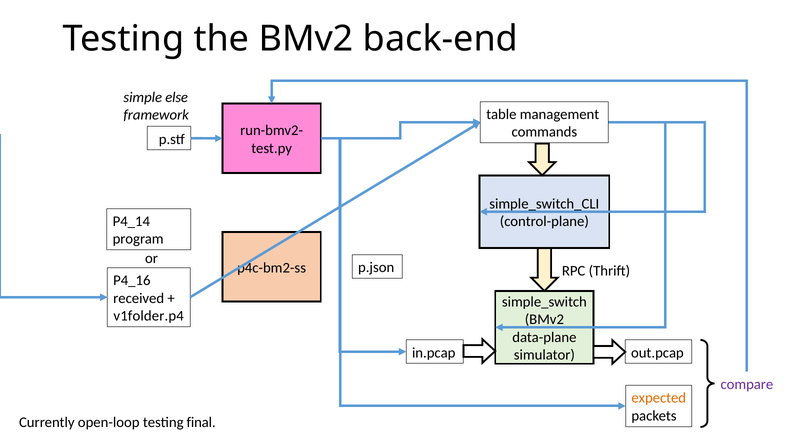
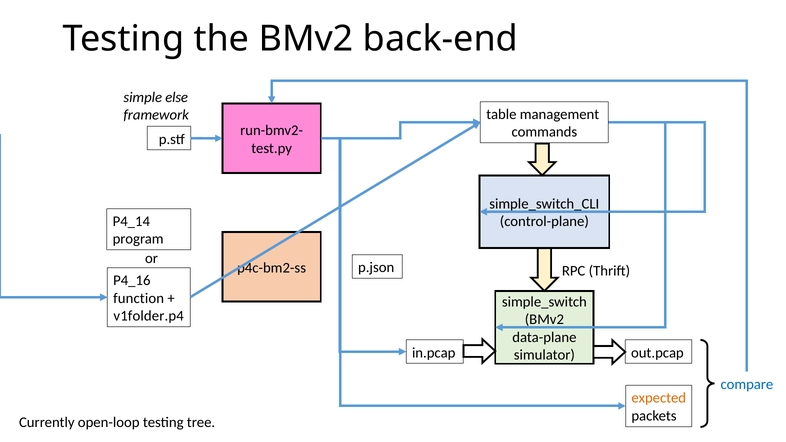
received: received -> function (139, 298)
compare colour: purple -> blue (747, 384)
final: final -> tree (201, 422)
